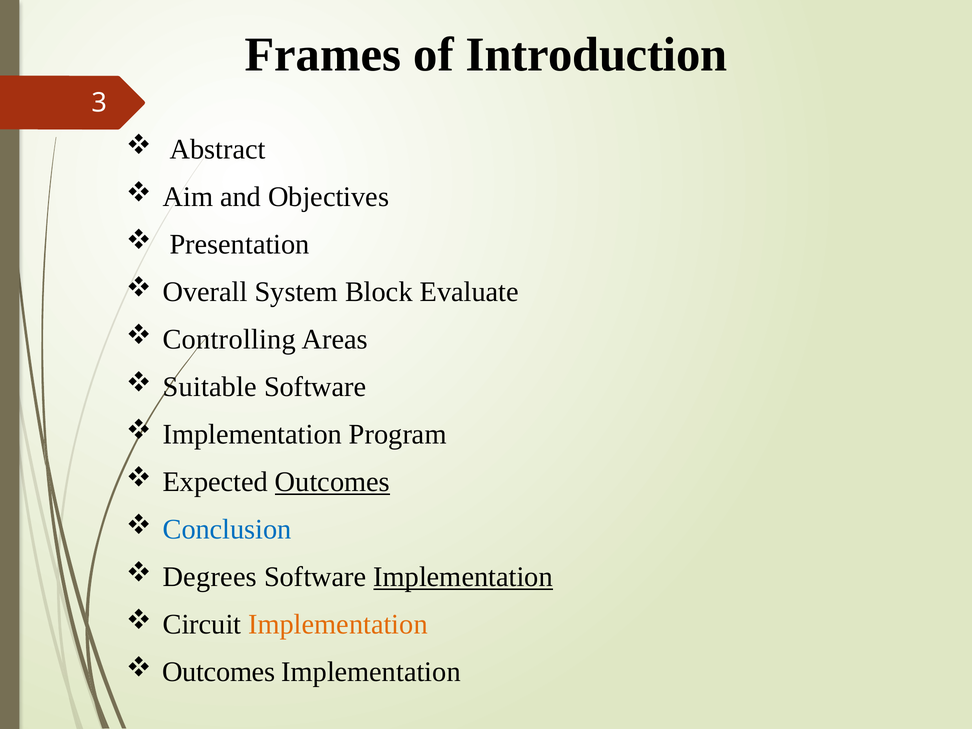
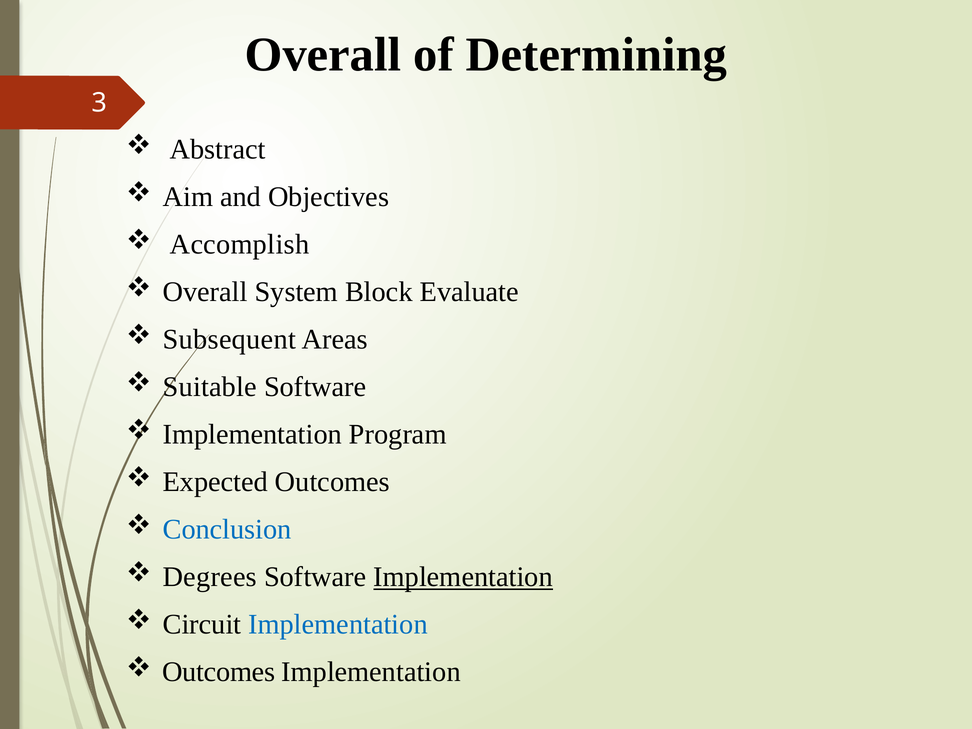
Frames: Frames -> Overall (323, 55)
Introduction: Introduction -> Determining (596, 55)
Presentation: Presentation -> Accomplish (239, 244)
Controlling: Controlling -> Subsequent (229, 339)
Outcomes underline: present -> none (332, 482)
Implementation colour: orange -> blue (338, 625)
